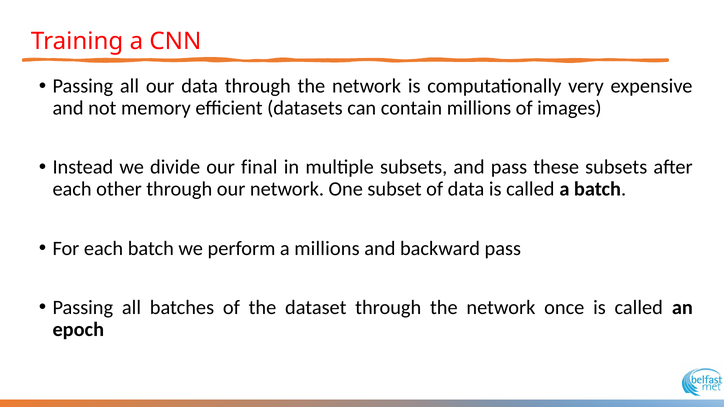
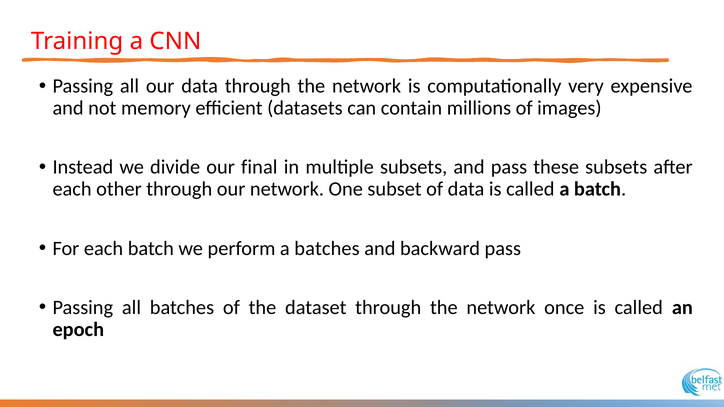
a millions: millions -> batches (327, 248)
